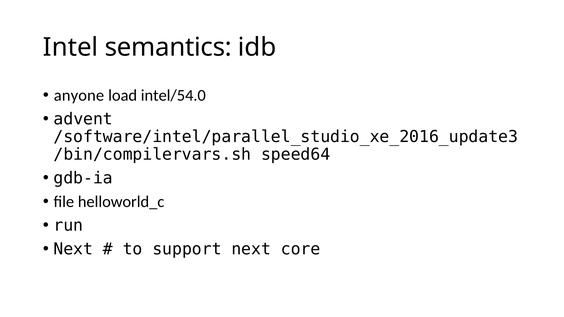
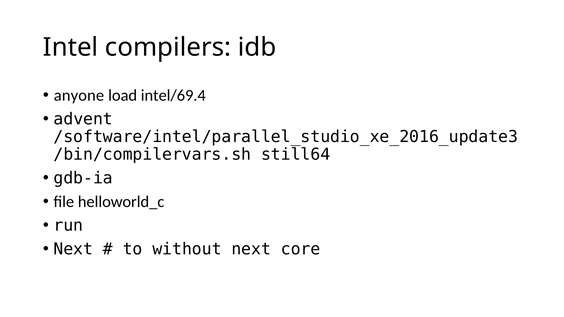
semantics: semantics -> compilers (168, 47)
intel/54.0: intel/54.0 -> intel/69.4 (173, 95)
speed64: speed64 -> still64 (296, 155)
support: support -> without (187, 249)
